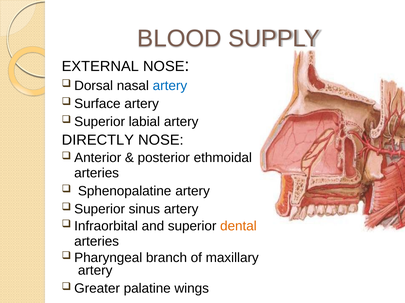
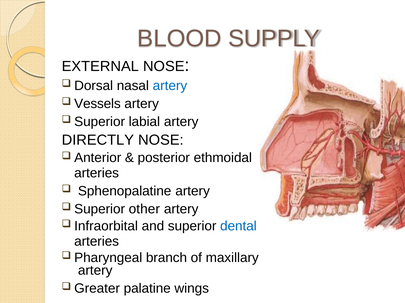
Surface: Surface -> Vessels (97, 104)
sinus: sinus -> other (144, 209)
dental colour: orange -> blue (238, 227)
